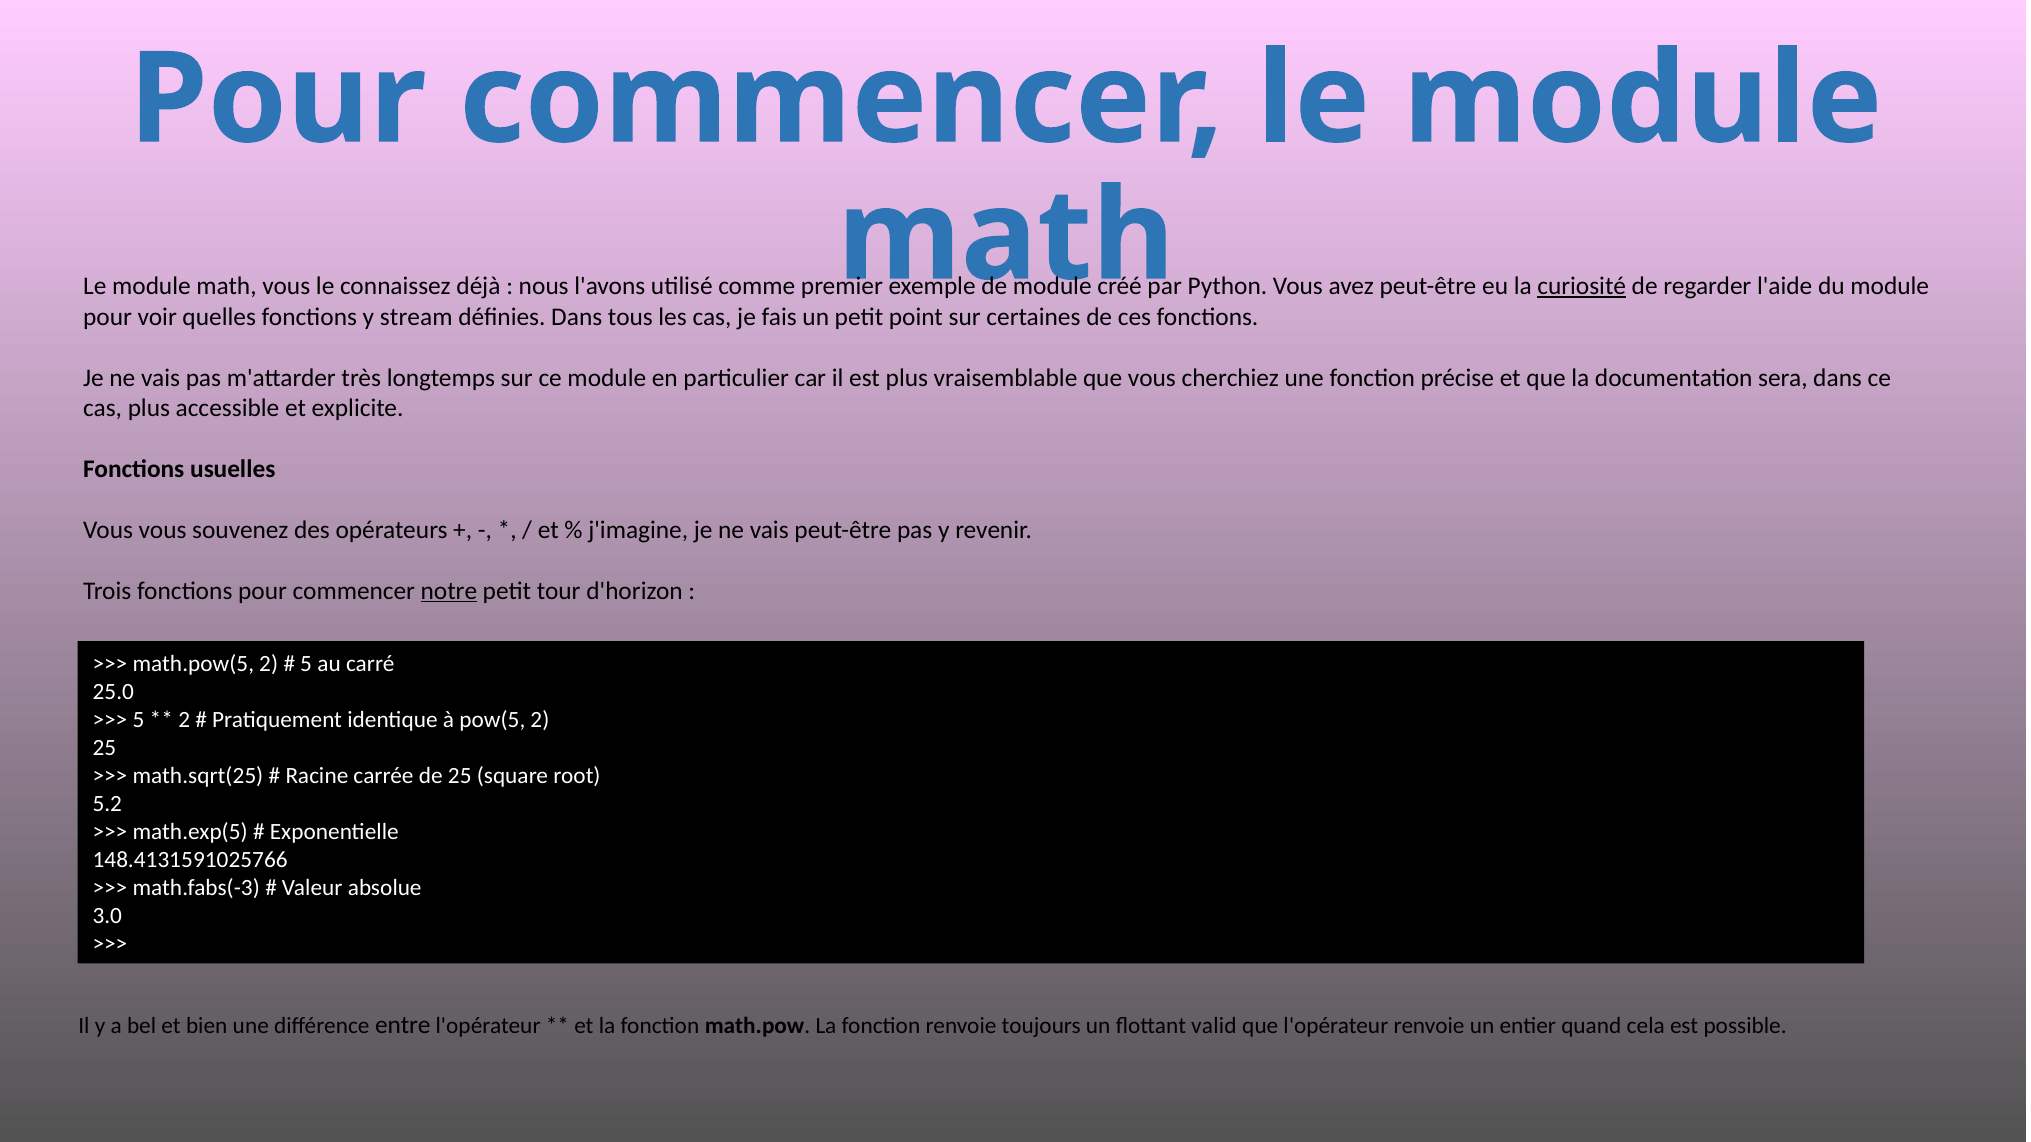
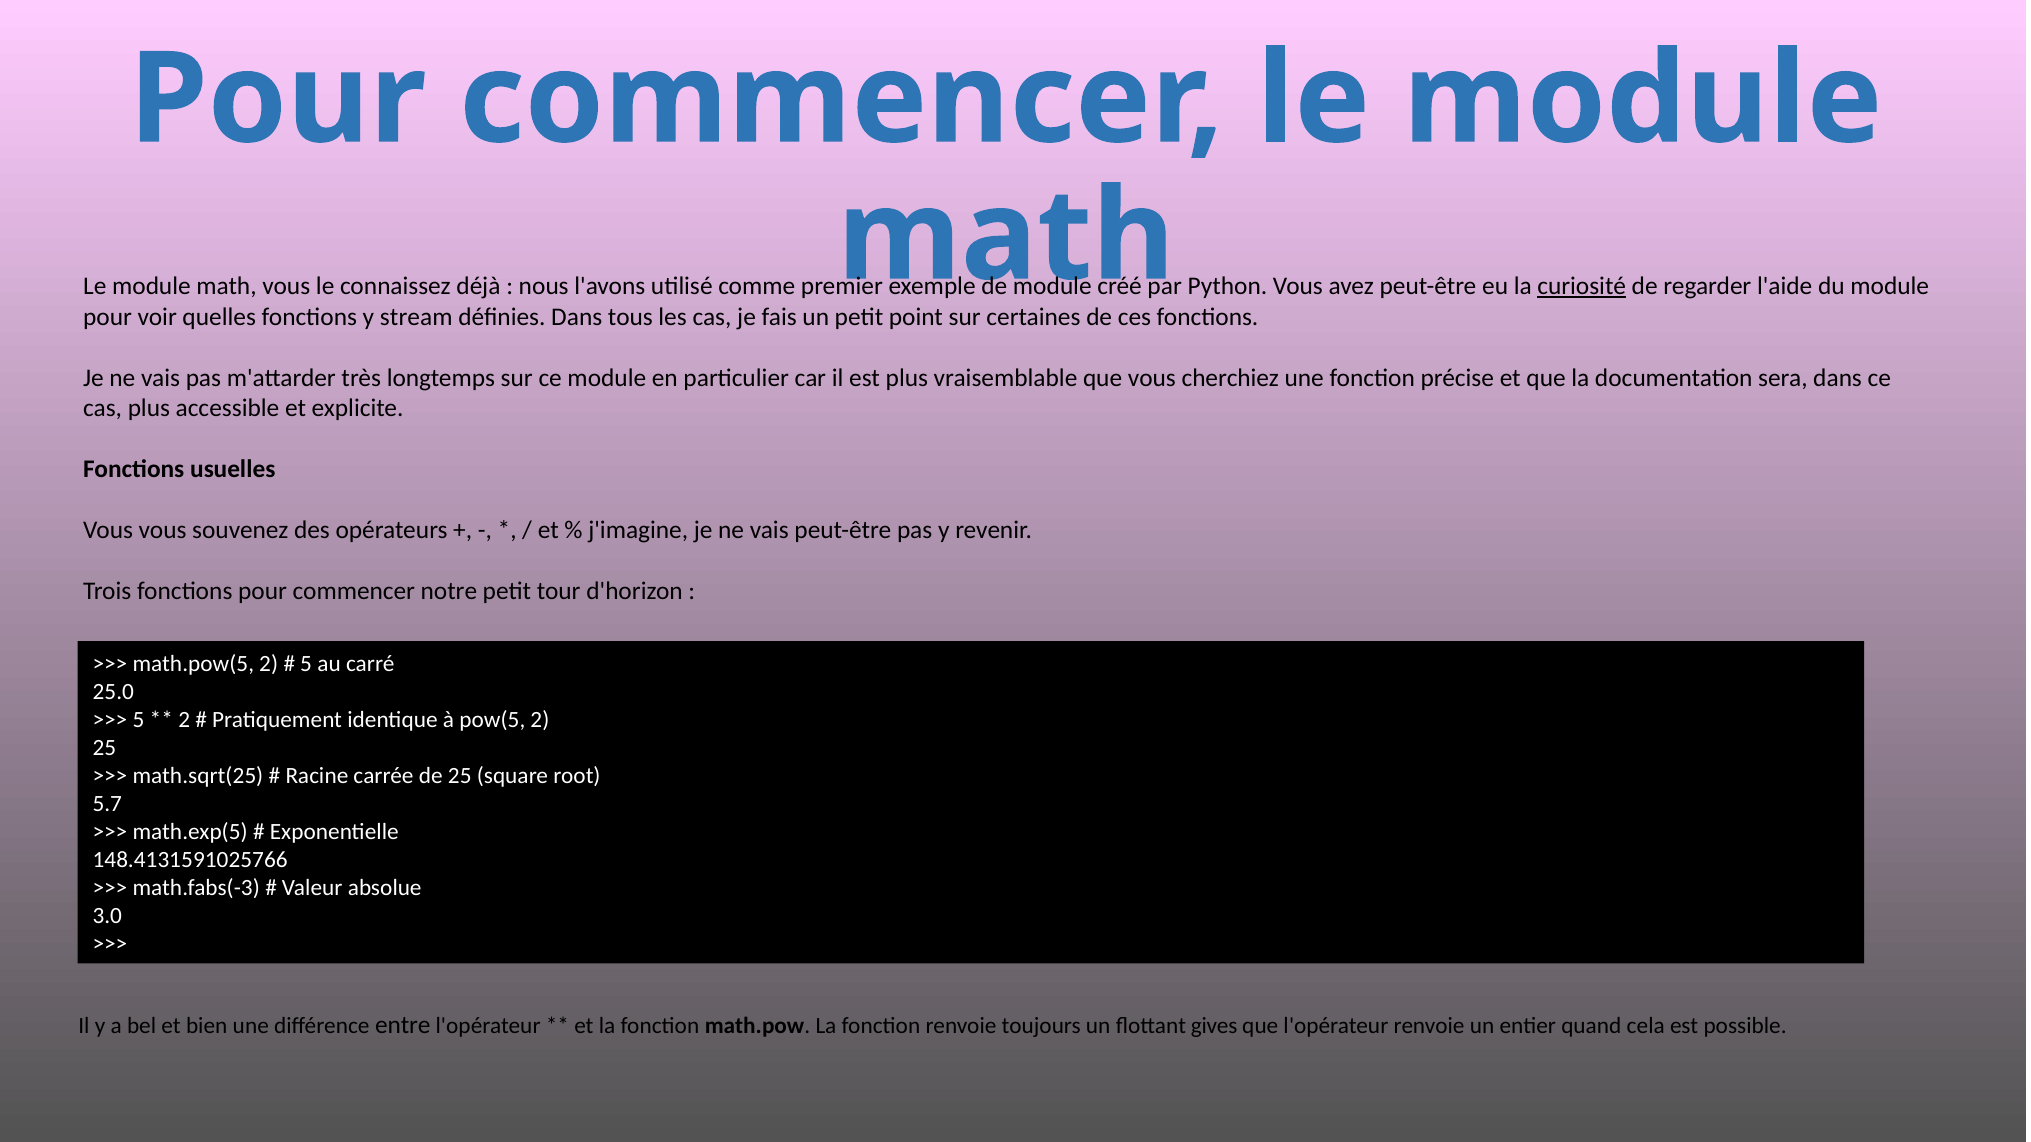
notre underline: present -> none (449, 591)
5.2: 5.2 -> 5.7 (107, 804)
valid: valid -> gives (1214, 1026)
